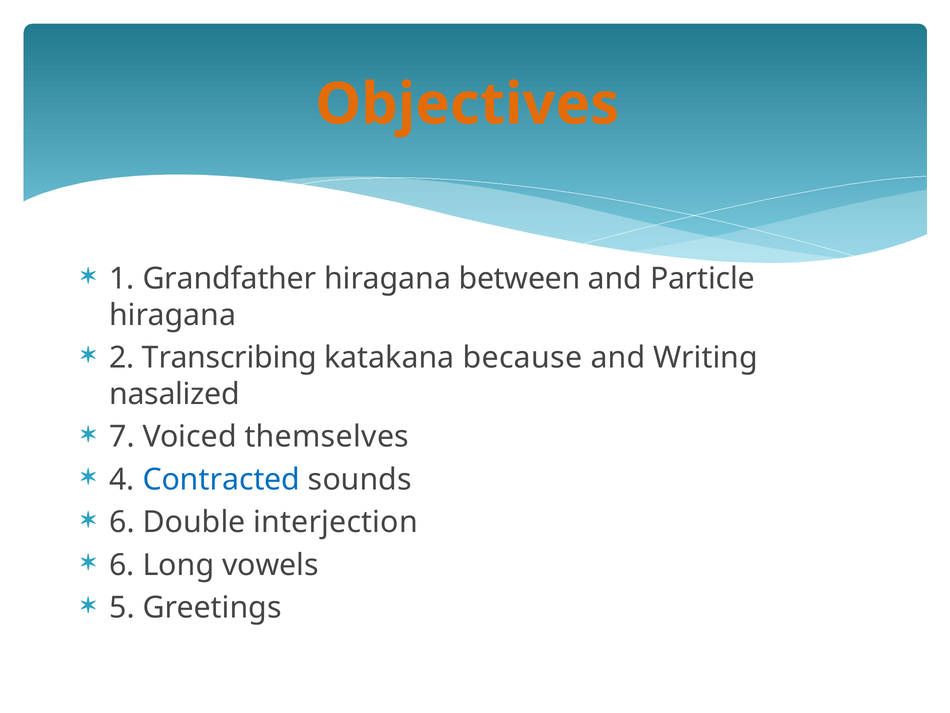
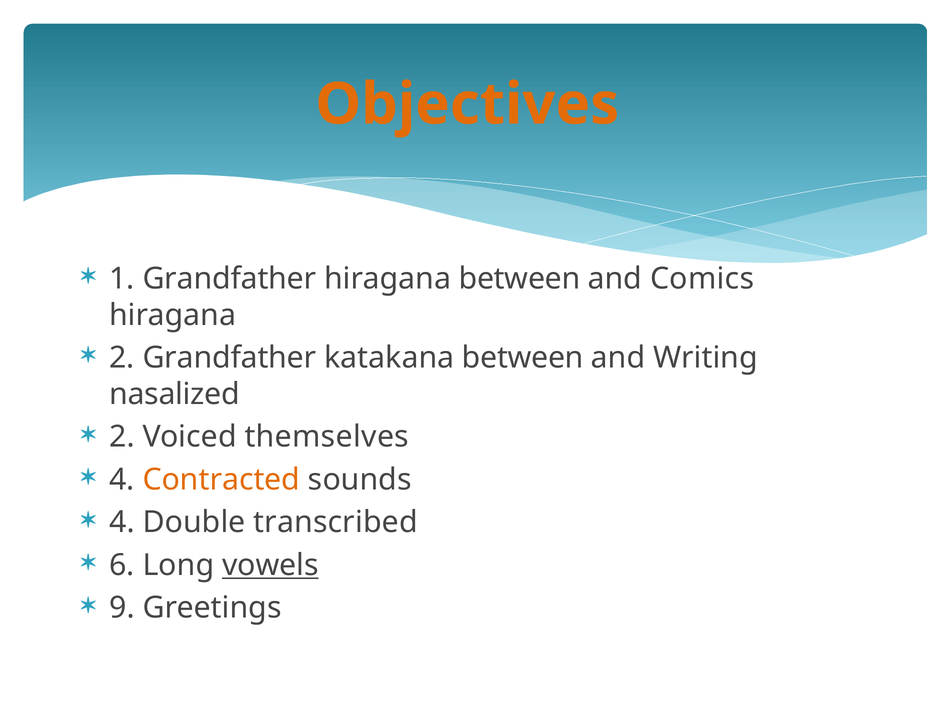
Particle: Particle -> Comics (702, 278)
2 Transcribing: Transcribing -> Grandfather (229, 357)
katakana because: because -> between (523, 357)
7: 7 -> 2 (122, 437)
Contracted colour: blue -> orange (221, 479)
6: 6 -> 4 (122, 522)
interjection: interjection -> transcribed (336, 522)
vowels underline: none -> present (270, 565)
5: 5 -> 9 (122, 607)
